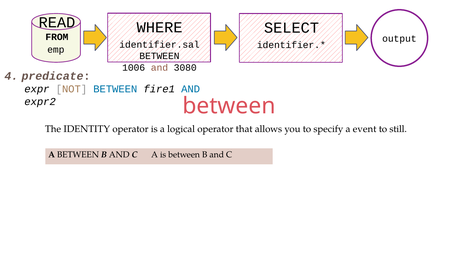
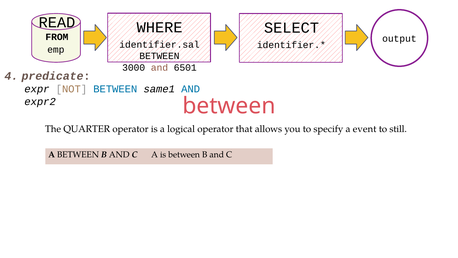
1006: 1006 -> 3000 (134, 68)
3080: 3080 -> 6501 (185, 68)
fire1: fire1 -> same1 (159, 89)
IDENTITY: IDENTITY -> QUARTER (87, 129)
